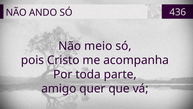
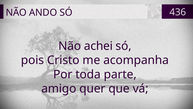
meio: meio -> achei (98, 46)
